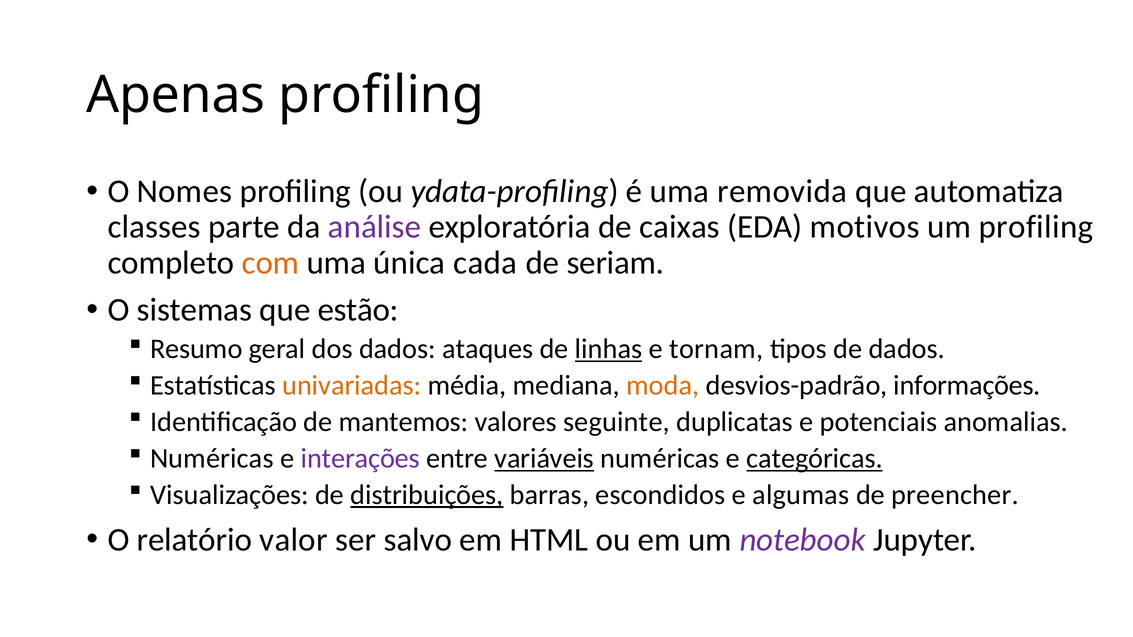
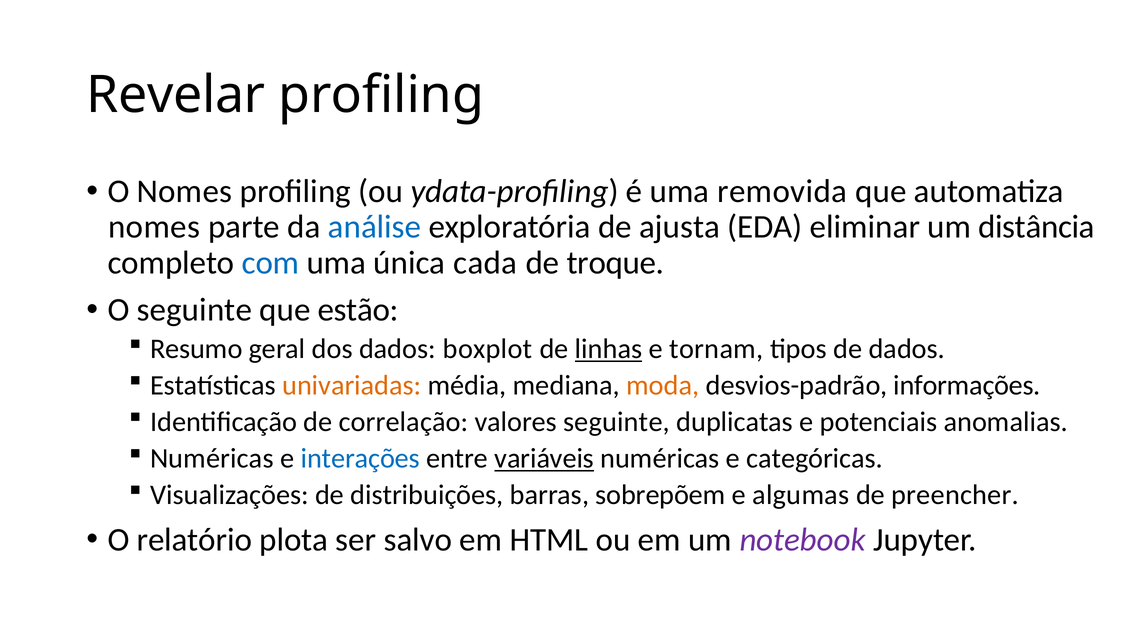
Apenas: Apenas -> Revelar (176, 95)
classes: classes -> nomes (154, 227)
análise colour: purple -> blue (375, 227)
caixas: caixas -> ajusta (680, 227)
motivos: motivos -> eliminar (865, 227)
um profiling: profiling -> distância (1036, 227)
com colour: orange -> blue (270, 263)
seriam: seriam -> troque (615, 263)
O sistemas: sistemas -> seguinte (194, 310)
ataques: ataques -> boxplot (488, 349)
mantemos: mantemos -> correlação (404, 422)
interações colour: purple -> blue (360, 459)
categóricas underline: present -> none (815, 459)
distribuições underline: present -> none (427, 495)
escondidos: escondidos -> sobrepõem (660, 495)
valor: valor -> plota (294, 540)
